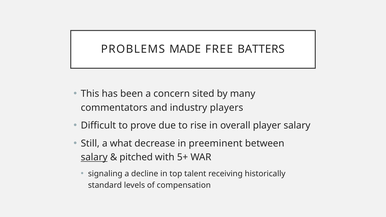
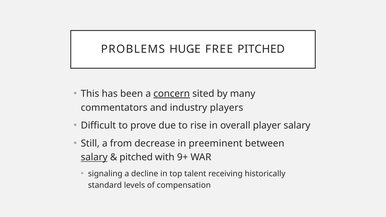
MADE: MADE -> HUGE (185, 49)
FREE BATTERS: BATTERS -> PITCHED (261, 49)
concern underline: none -> present (172, 94)
what: what -> from (121, 143)
5+: 5+ -> 9+ (183, 157)
